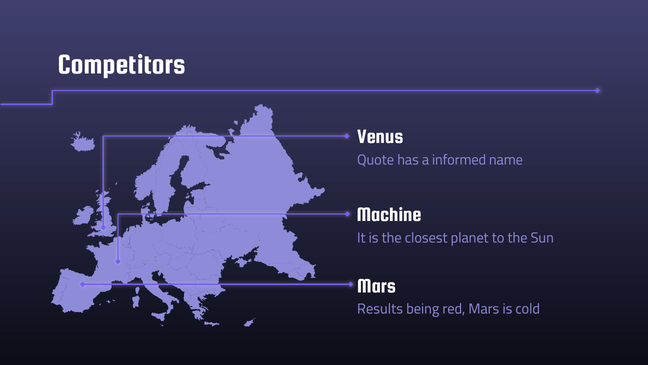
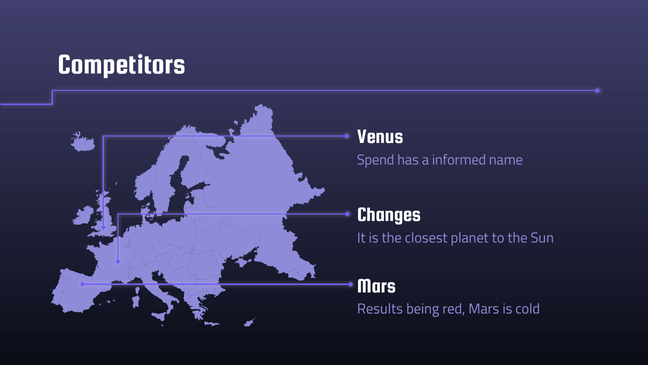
Quote: Quote -> Spend (376, 160)
Machine: Machine -> Changes (389, 214)
